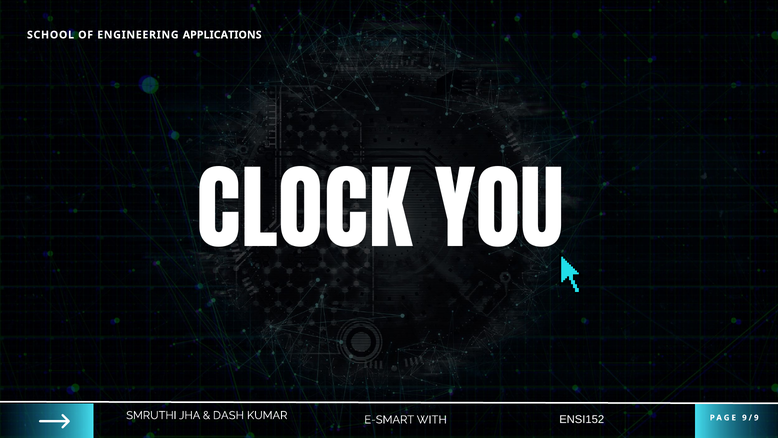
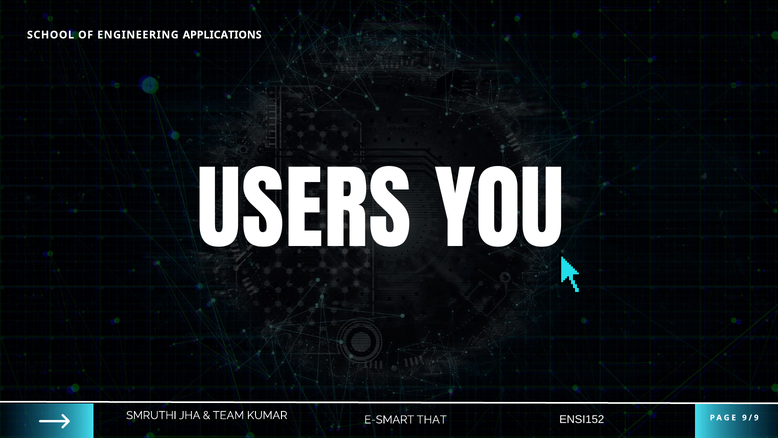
CLOCK: CLOCK -> USERS (304, 215)
DASH: DASH -> TEAM (228, 415)
WITH: WITH -> THAT (432, 419)
